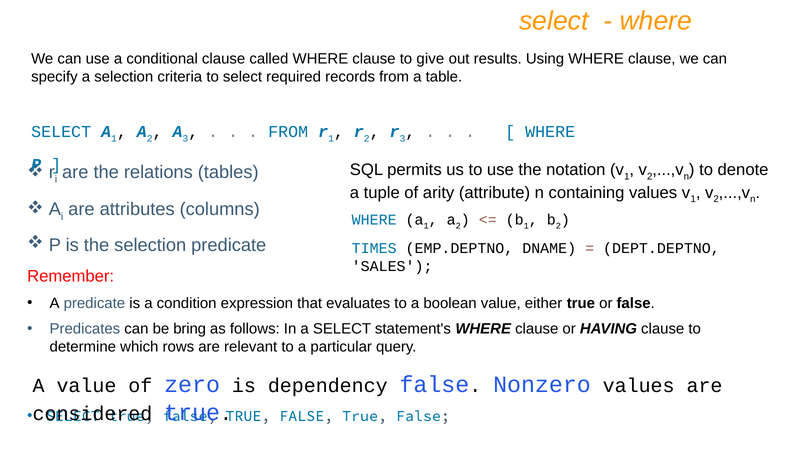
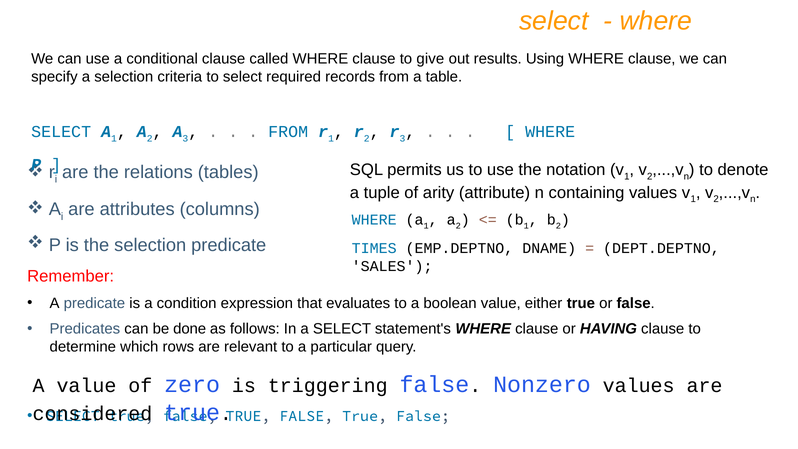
bring: bring -> done (190, 329)
dependency: dependency -> triggering (328, 385)
